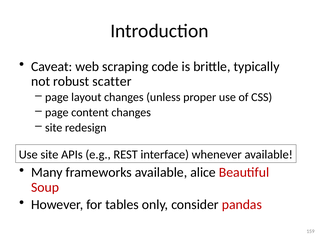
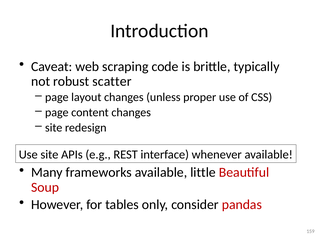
alice: alice -> little (203, 173)
